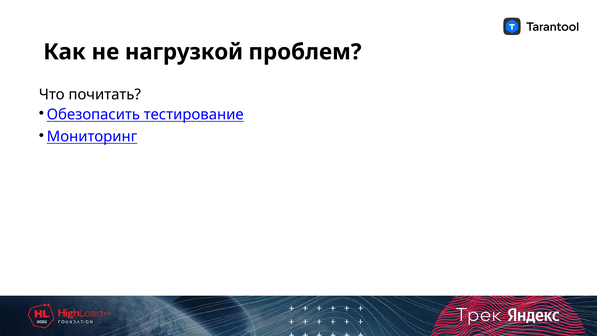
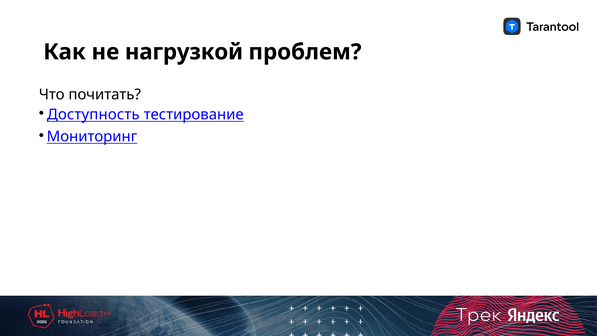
Обезопасить: Обезопасить -> Доступность (93, 114)
